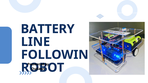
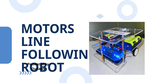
BATTERY: BATTERY -> MOTORS (48, 29)
